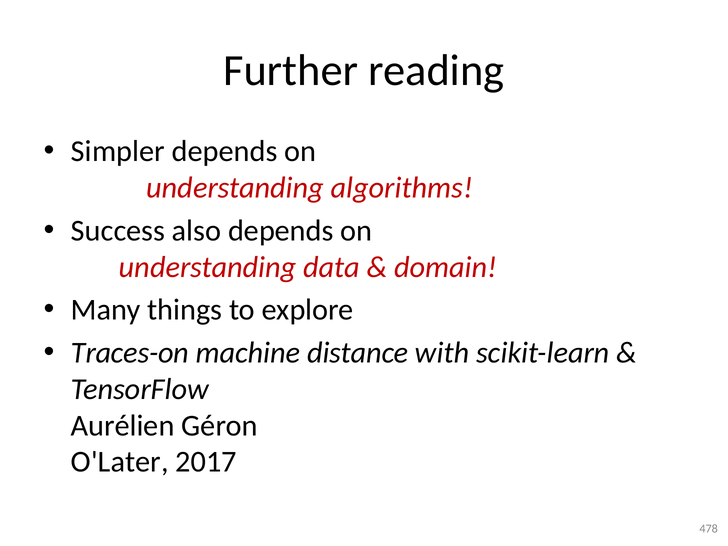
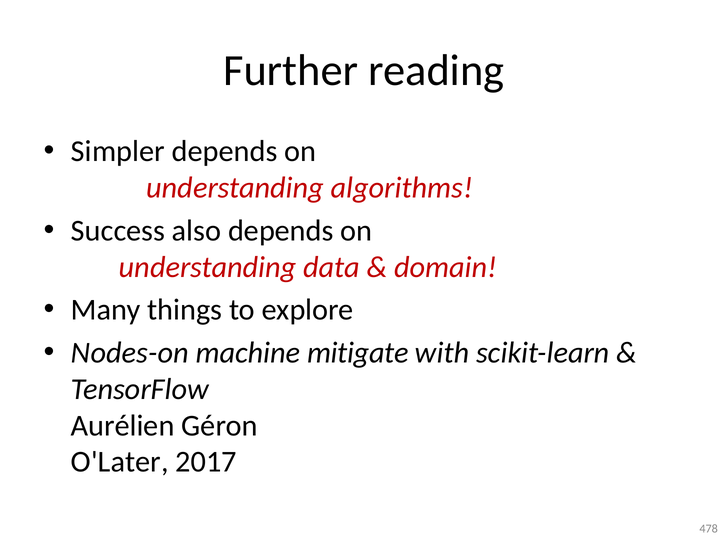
Traces-on: Traces-on -> Nodes-on (130, 353)
distance: distance -> mitigate (358, 353)
